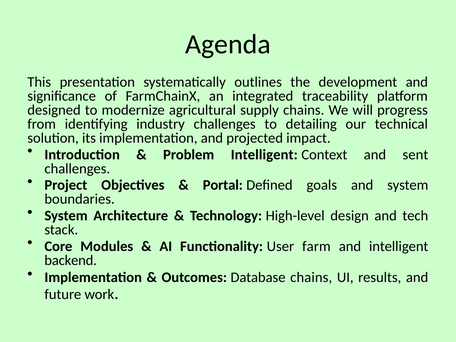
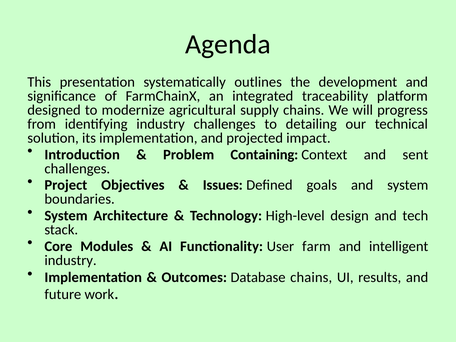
Problem Intelligent: Intelligent -> Containing (264, 155)
Portal: Portal -> Issues (223, 185)
backend: backend -> industry (71, 260)
